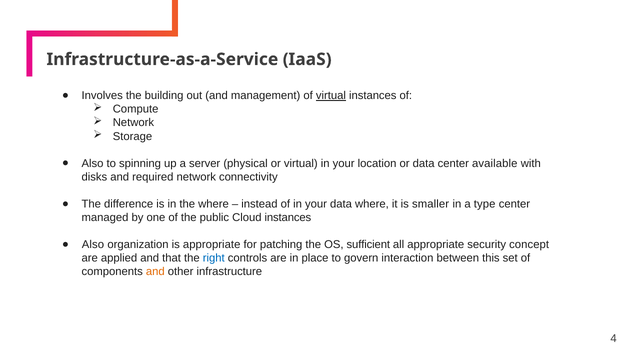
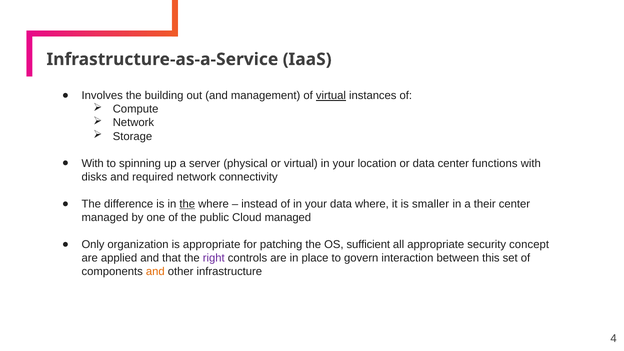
Also: Also -> With (93, 163)
available: available -> functions (495, 163)
the underline: none -> present (187, 204)
type: type -> their (485, 204)
Cloud instances: instances -> managed (288, 218)
Also: Also -> Only (93, 245)
right colour: blue -> purple (214, 258)
